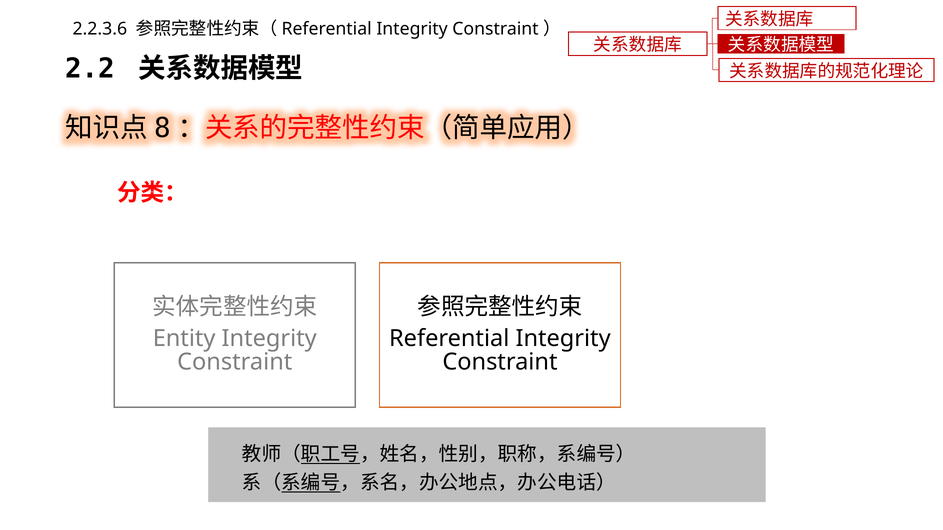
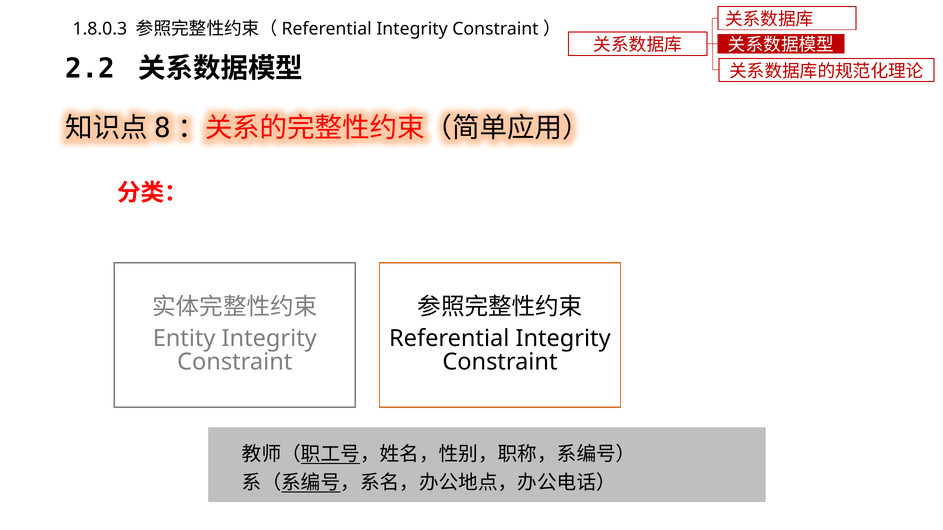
2.2.3.6: 2.2.3.6 -> 1.8.0.3 (100, 29)
